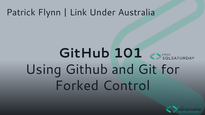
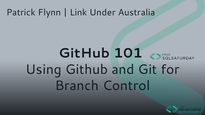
Forked: Forked -> Branch (77, 86)
